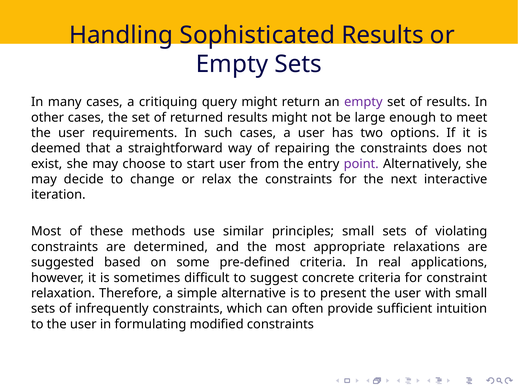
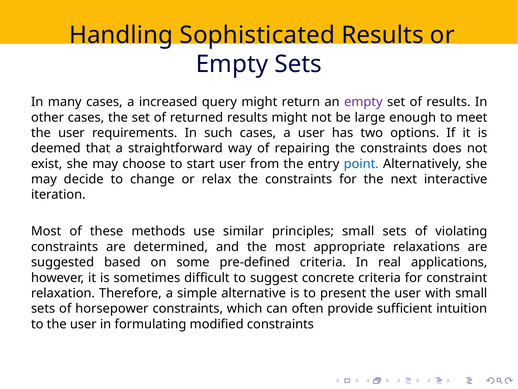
critiquing: critiquing -> increased (168, 102)
point colour: purple -> blue (361, 164)
infrequently: infrequently -> horsepower (112, 309)
